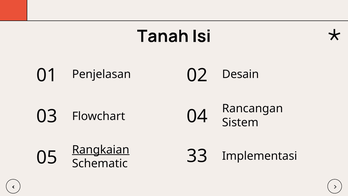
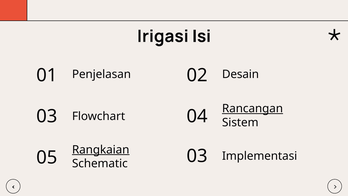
Tanah: Tanah -> Irigasi (163, 36)
Rancangan underline: none -> present (253, 108)
Schematic 33: 33 -> 03 (197, 156)
